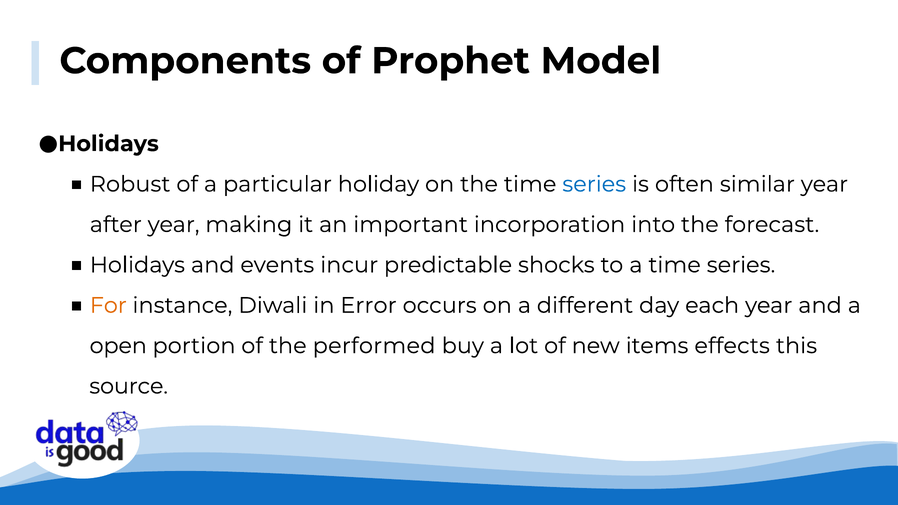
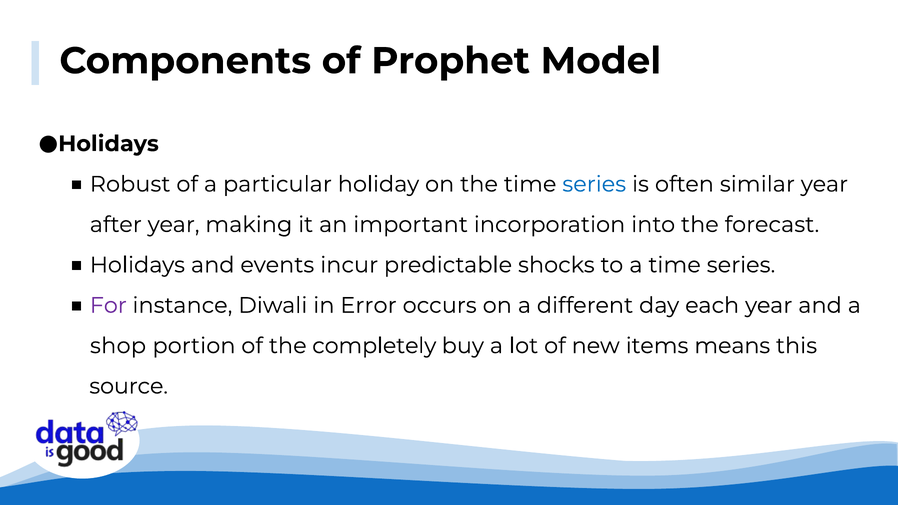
For colour: orange -> purple (108, 305)
open: open -> shop (118, 346)
performed: performed -> completely (374, 346)
effects: effects -> means (732, 346)
